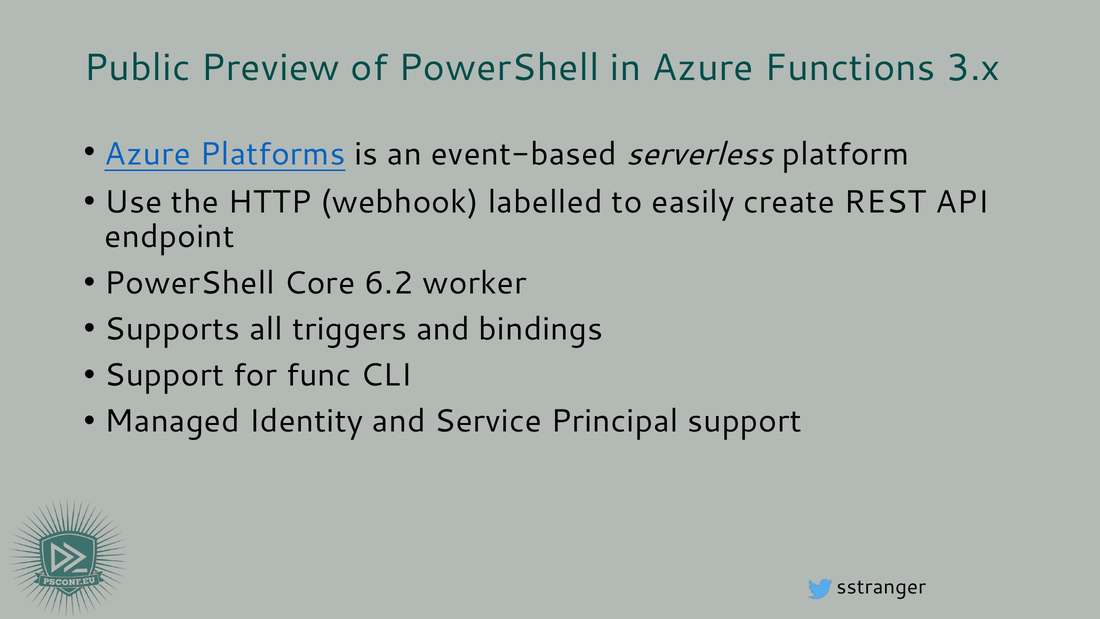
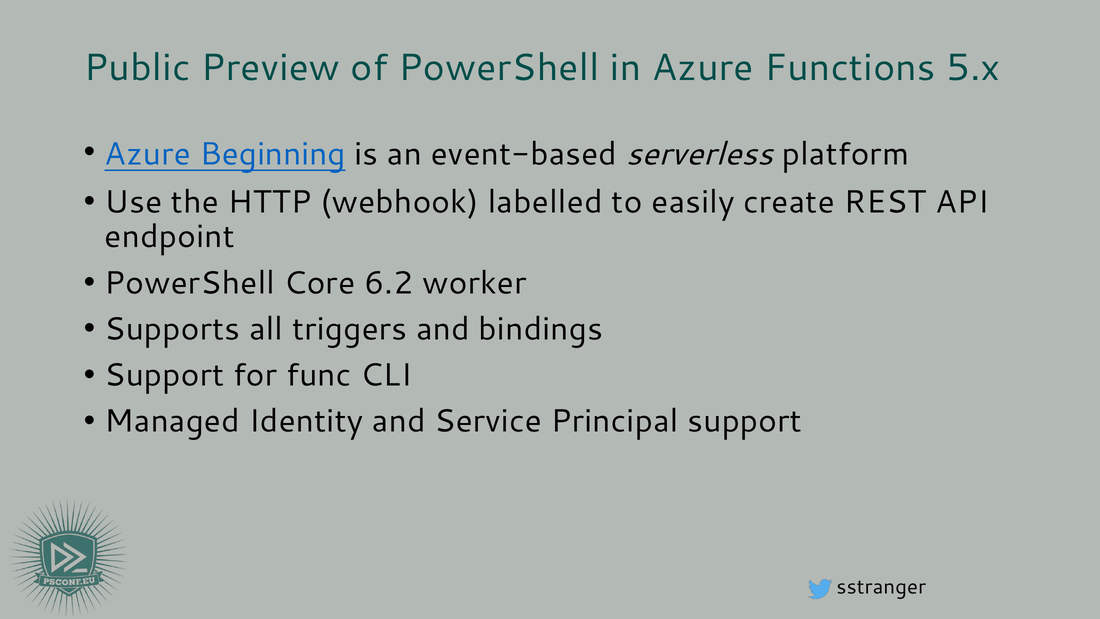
3.x: 3.x -> 5.x (973, 68)
Platforms: Platforms -> Beginning (273, 154)
